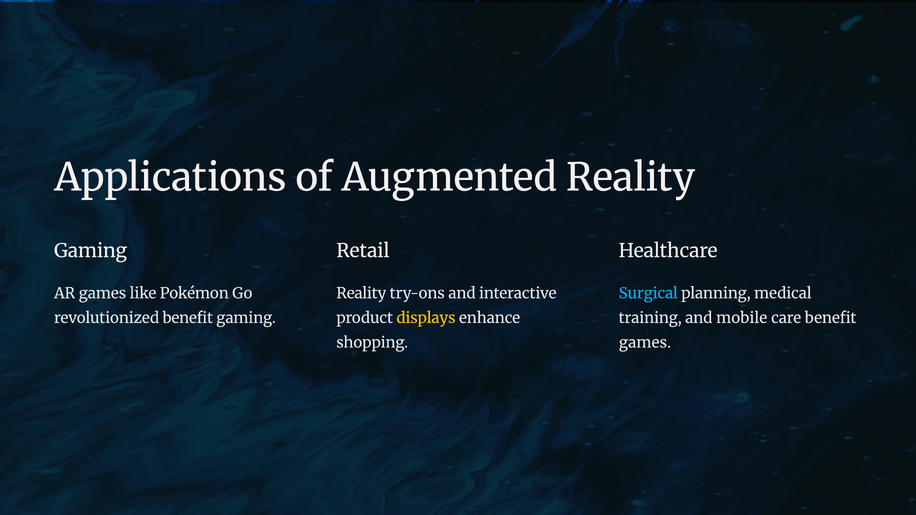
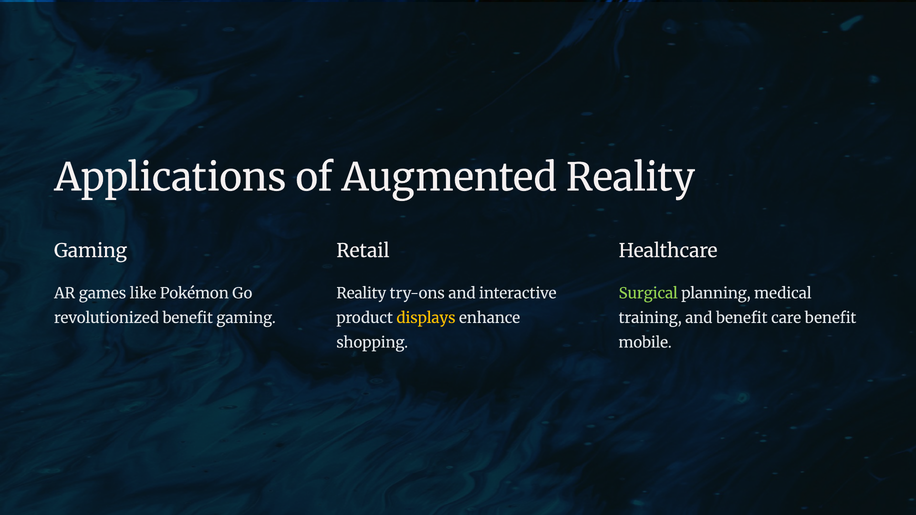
Surgical colour: light blue -> light green (648, 293)
and mobile: mobile -> benefit (742, 318)
games: games -> mobile (645, 343)
